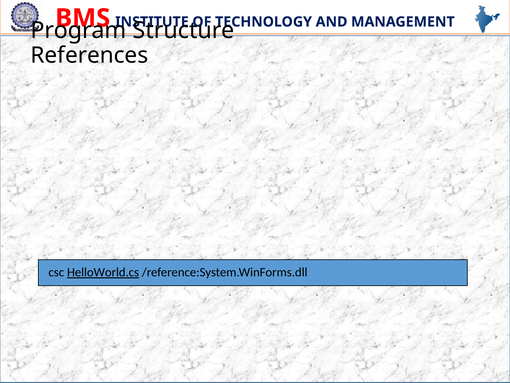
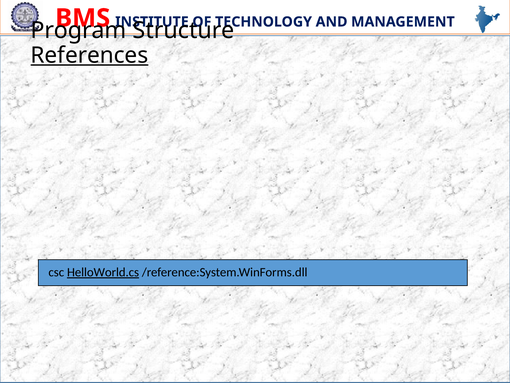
References underline: none -> present (89, 55)
